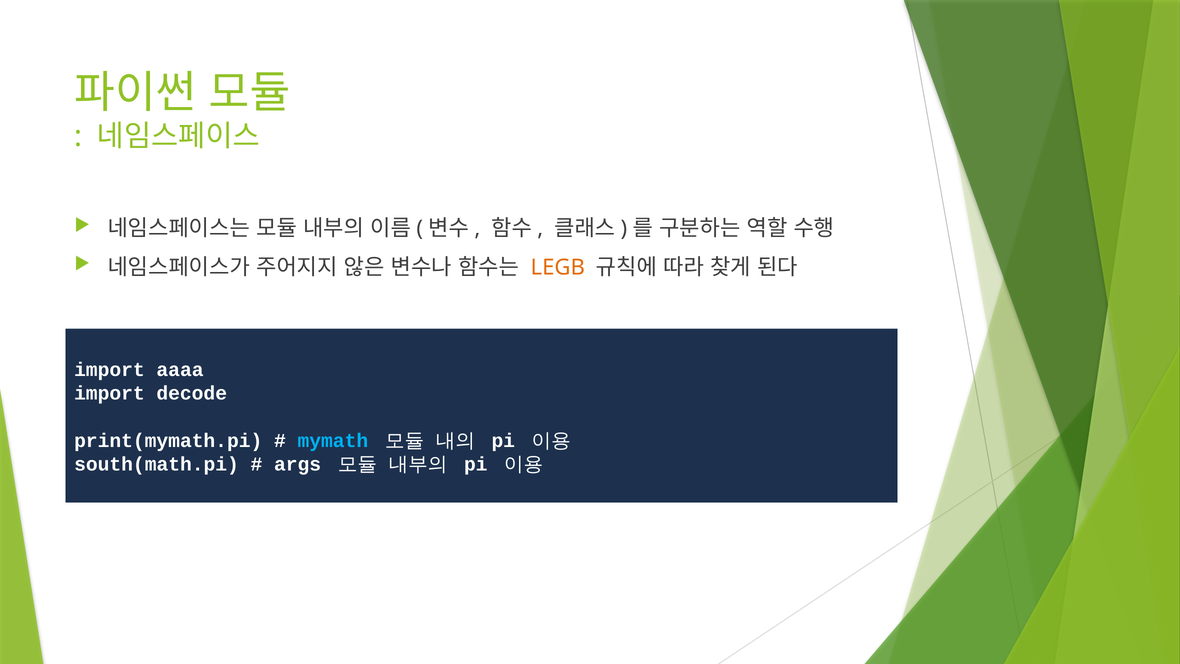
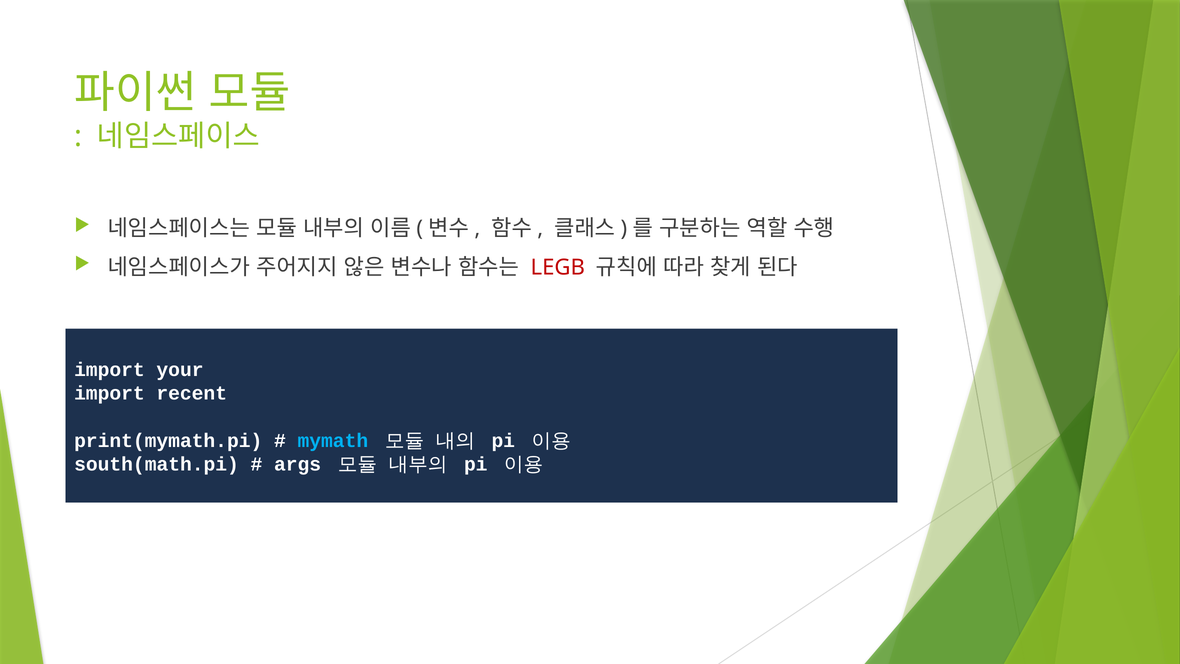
LEGB colour: orange -> red (558, 267)
aaaa: aaaa -> your (180, 370)
decode: decode -> recent (192, 393)
